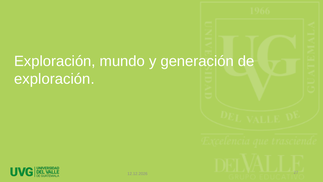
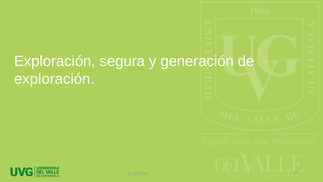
mundo: mundo -> segura (122, 61)
